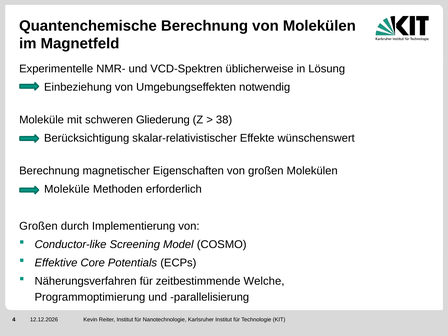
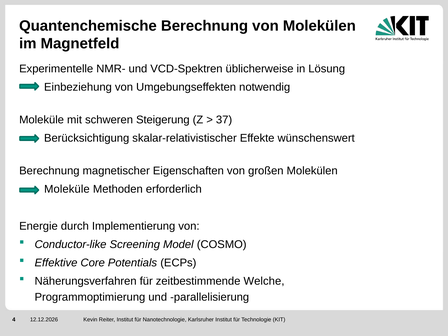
Gliederung: Gliederung -> Steigerung (163, 120)
38: 38 -> 37 (224, 120)
Großen: Großen -> Energie (38, 226)
